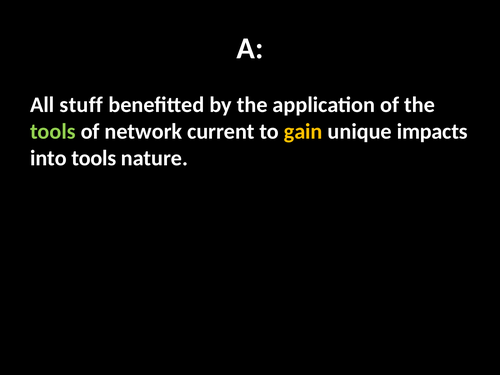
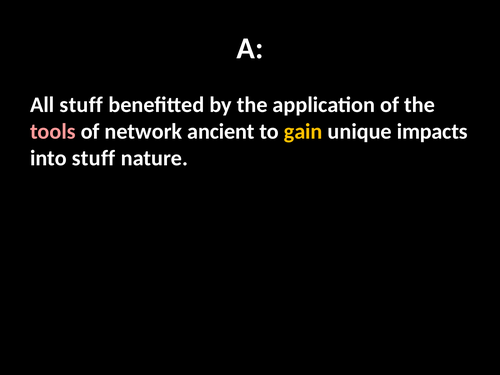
tools colour: light green -> pink (53, 132)
current: current -> ancient (221, 132)
into tools: tools -> stuff (94, 158)
